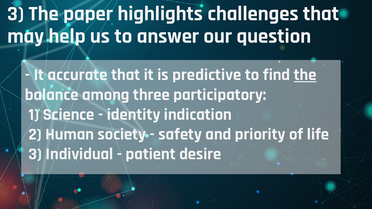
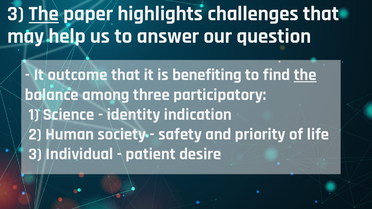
The underline: none -> present (44, 14)
accurate: accurate -> outcome (78, 75)
predictive: predictive -> benefiting (207, 75)
